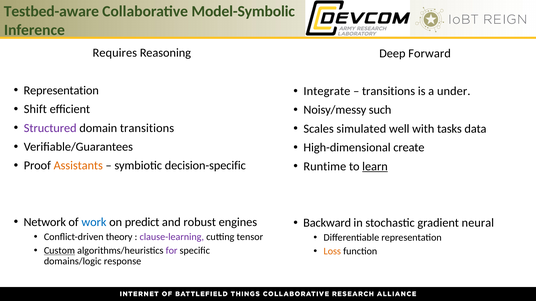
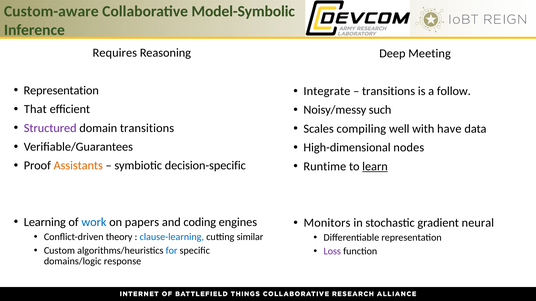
Testbed-aware: Testbed-aware -> Custom-aware (51, 11)
Forward: Forward -> Meeting (430, 54)
under: under -> follow (454, 91)
Shift: Shift -> That (35, 109)
simulated: simulated -> compiling (361, 129)
tasks: tasks -> have (449, 129)
create: create -> nodes (409, 148)
Network: Network -> Learning (45, 222)
predict: predict -> papers (142, 222)
robust: robust -> coding (200, 222)
Backward: Backward -> Monitors (327, 223)
clause-learning colour: purple -> blue (172, 237)
tensor: tensor -> similar (250, 237)
Custom underline: present -> none (59, 251)
for colour: purple -> blue (172, 251)
Loss colour: orange -> purple (332, 252)
